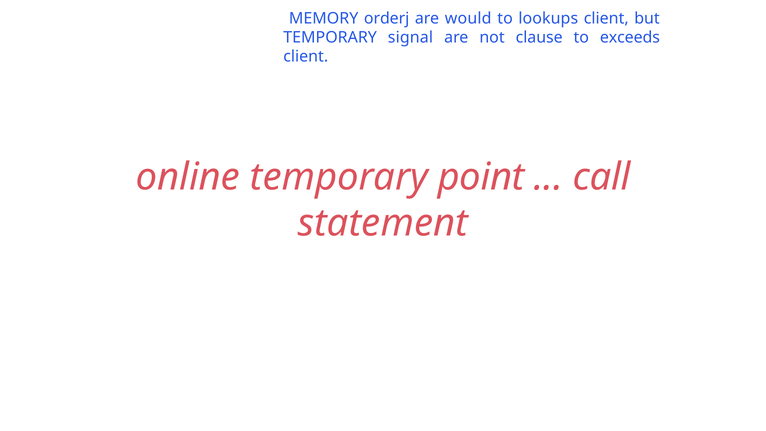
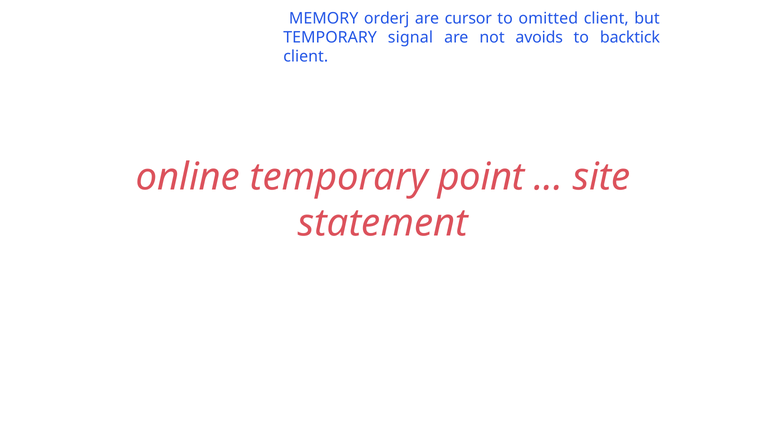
would: would -> cursor (468, 18)
lookups: lookups -> omitted (548, 18)
clause: clause -> avoids (539, 37)
exceeds: exceeds -> backtick (630, 37)
call: call -> site (602, 177)
